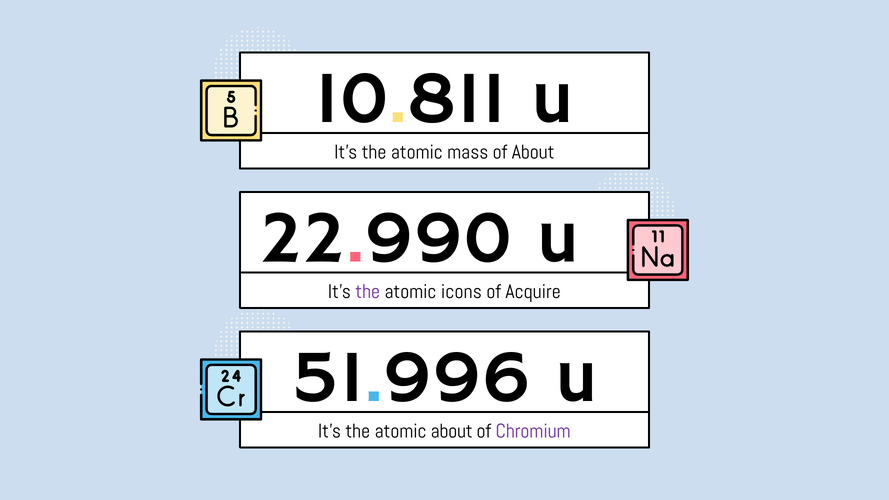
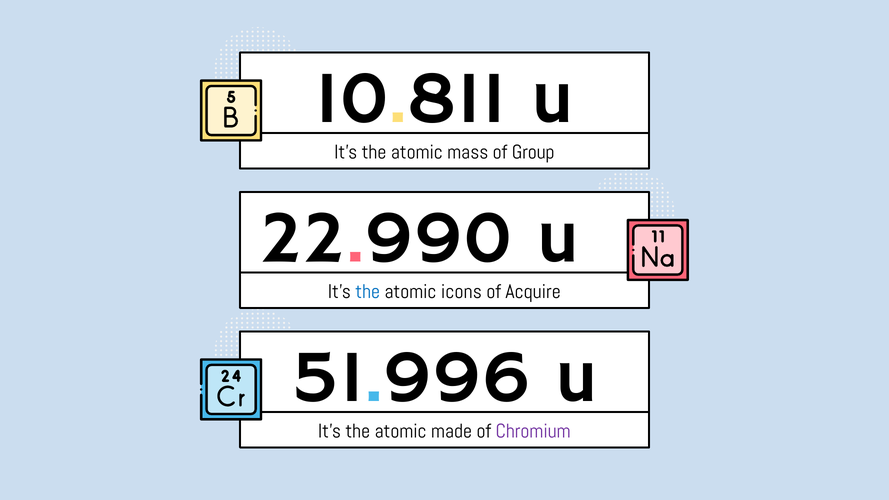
of About: About -> Group (533, 152)
the colour: purple -> blue (368, 292)
atomic about: about -> made (452, 431)
